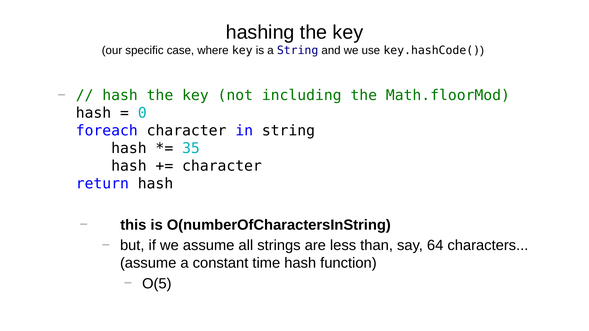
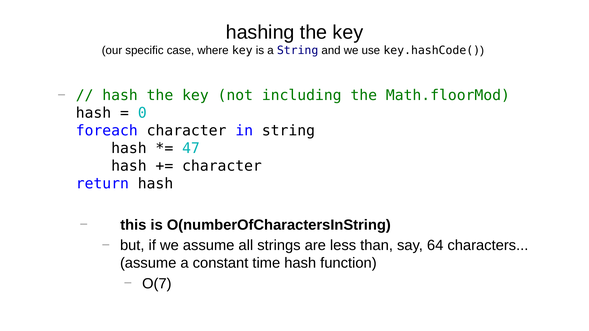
35: 35 -> 47 (191, 148)
O(5: O(5 -> O(7 (157, 284)
